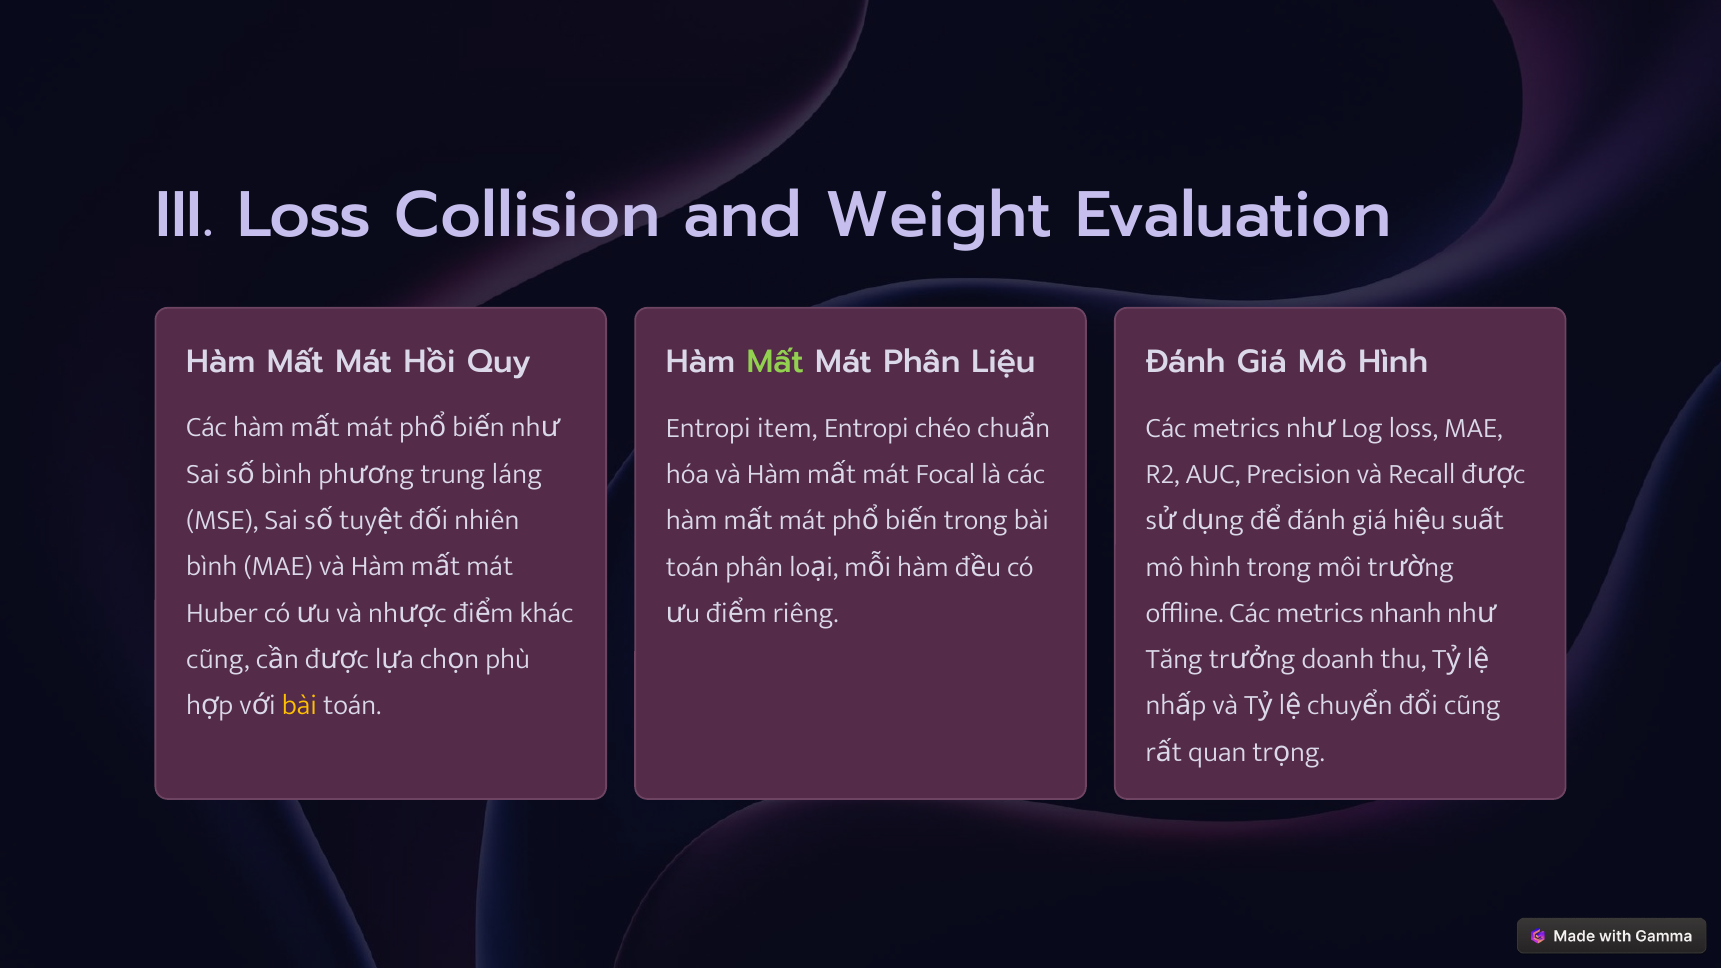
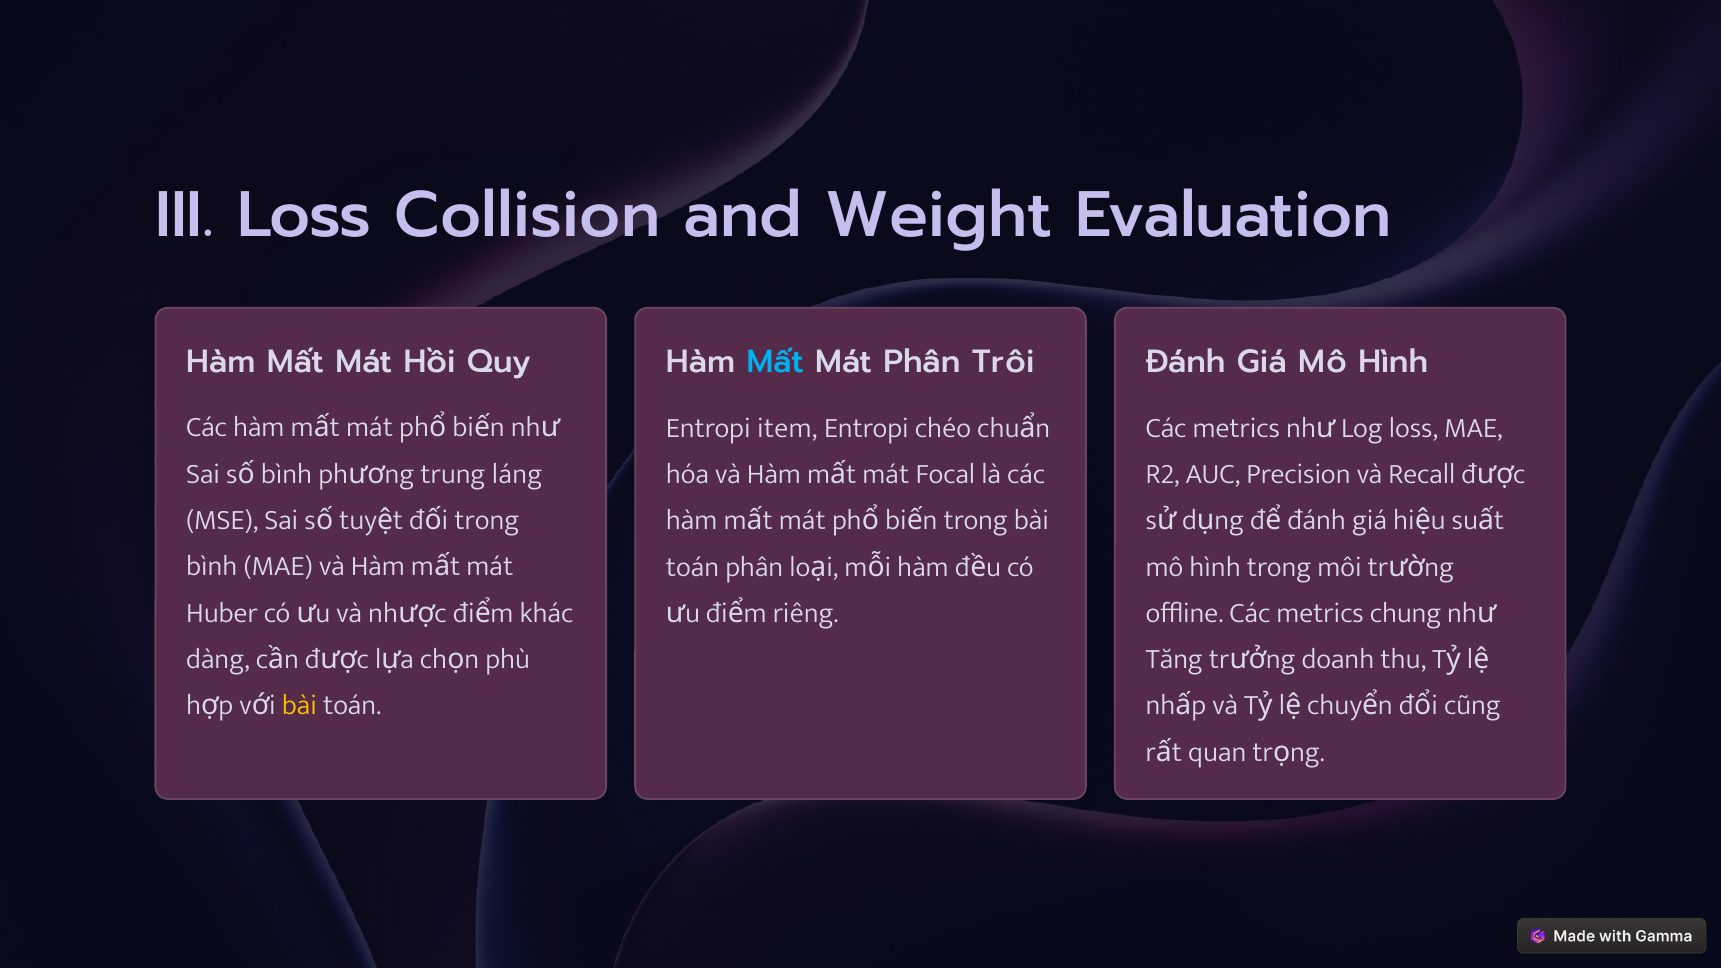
Mất colour: light green -> light blue (775, 362)
Liệu: Liệu -> Trôi (1003, 362)
nhiên: nhiên -> trong (487, 520)
nhanh: nhanh -> chung (1406, 613)
cũng: cũng -> dàng (218, 659)
